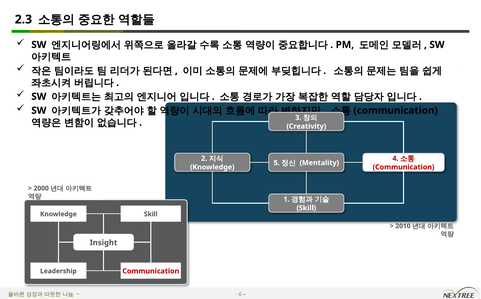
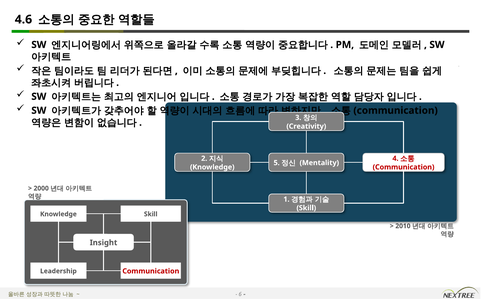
2.3: 2.3 -> 4.6 (23, 19)
